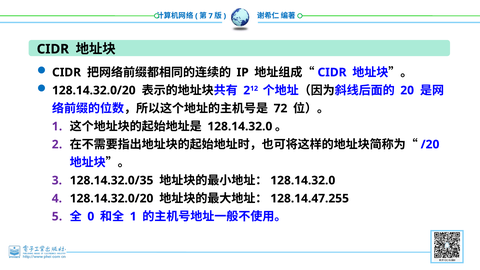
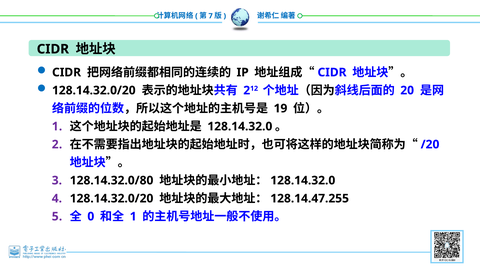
72: 72 -> 19 (280, 108)
128.14.32.0/35: 128.14.32.0/35 -> 128.14.32.0/80 (112, 180)
